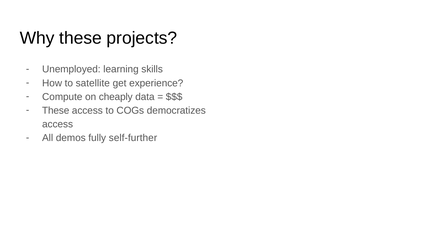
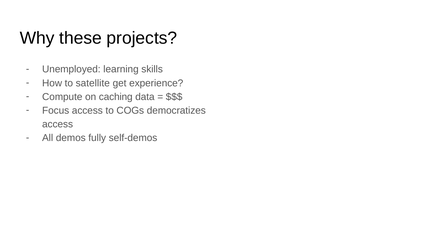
cheaply: cheaply -> caching (116, 97)
These: These -> Focus (56, 111)
self-further: self-further -> self-demos (133, 138)
